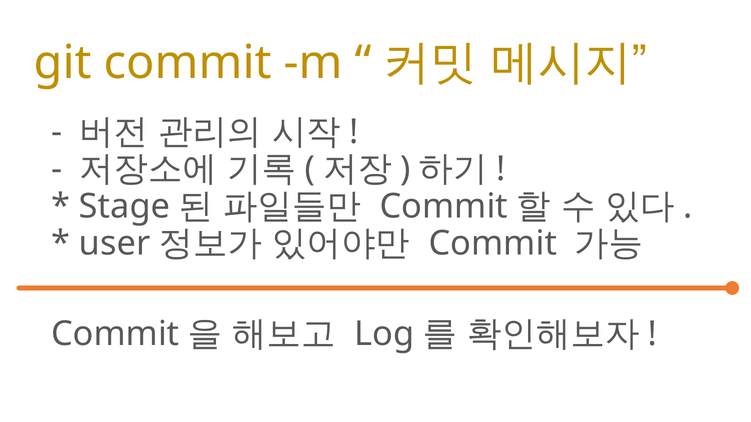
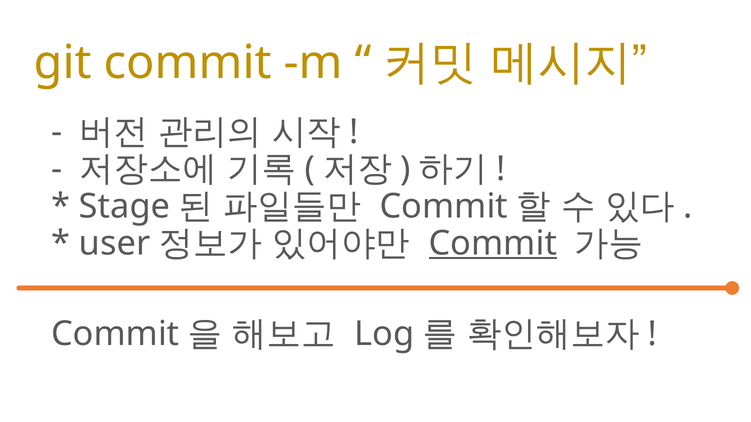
Commit underline: none -> present (493, 244)
